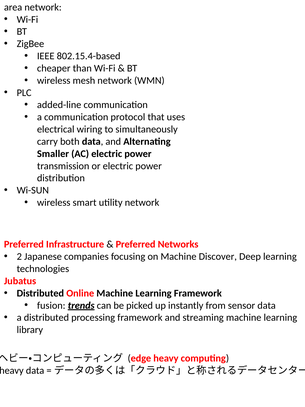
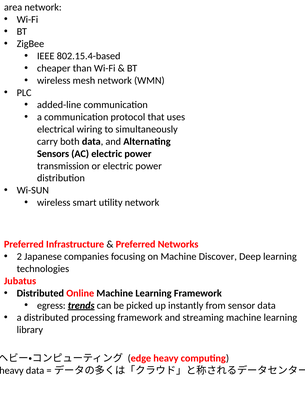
Smaller: Smaller -> Sensors (53, 154)
fusion: fusion -> egress (51, 305)
